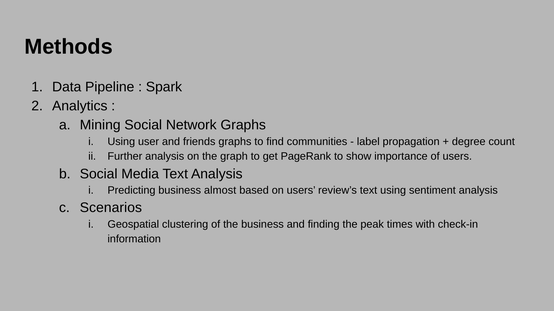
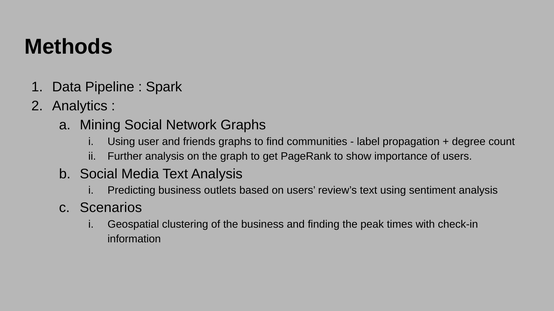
almost: almost -> outlets (220, 191)
